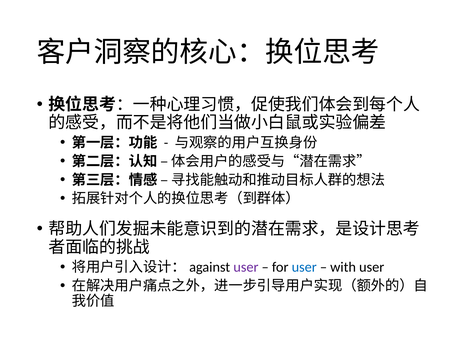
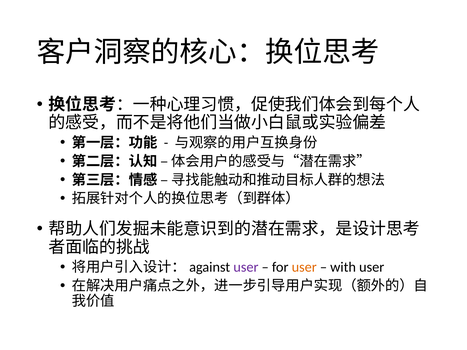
user colour: blue -> orange (304, 267)
